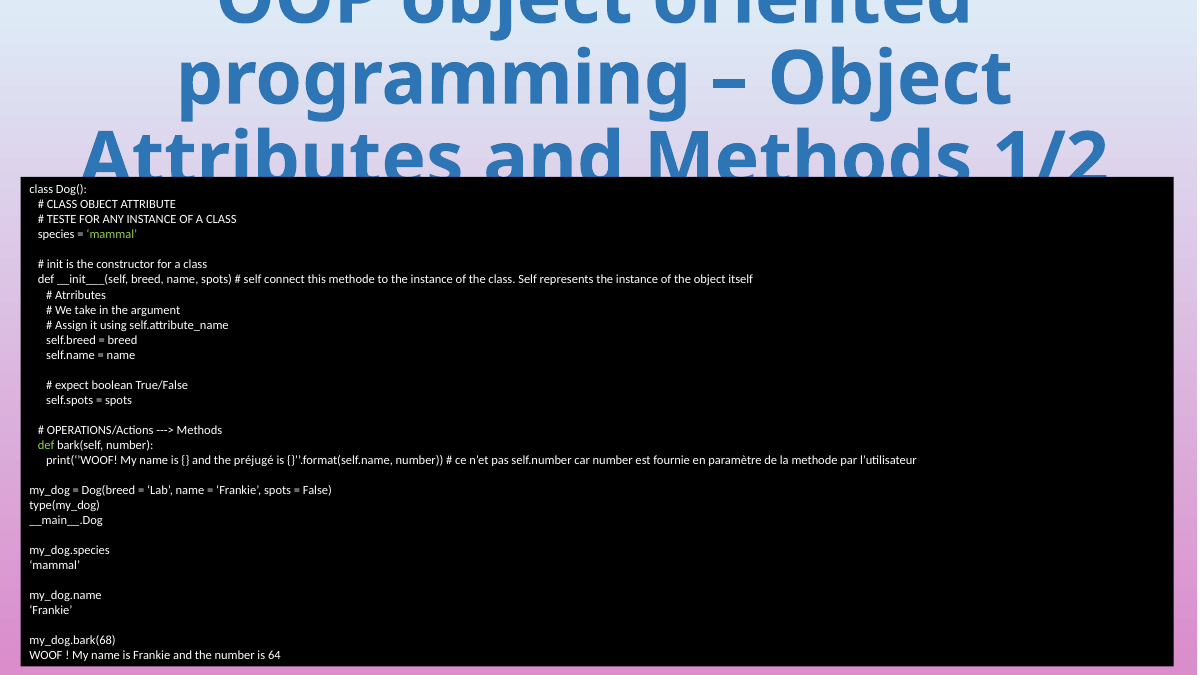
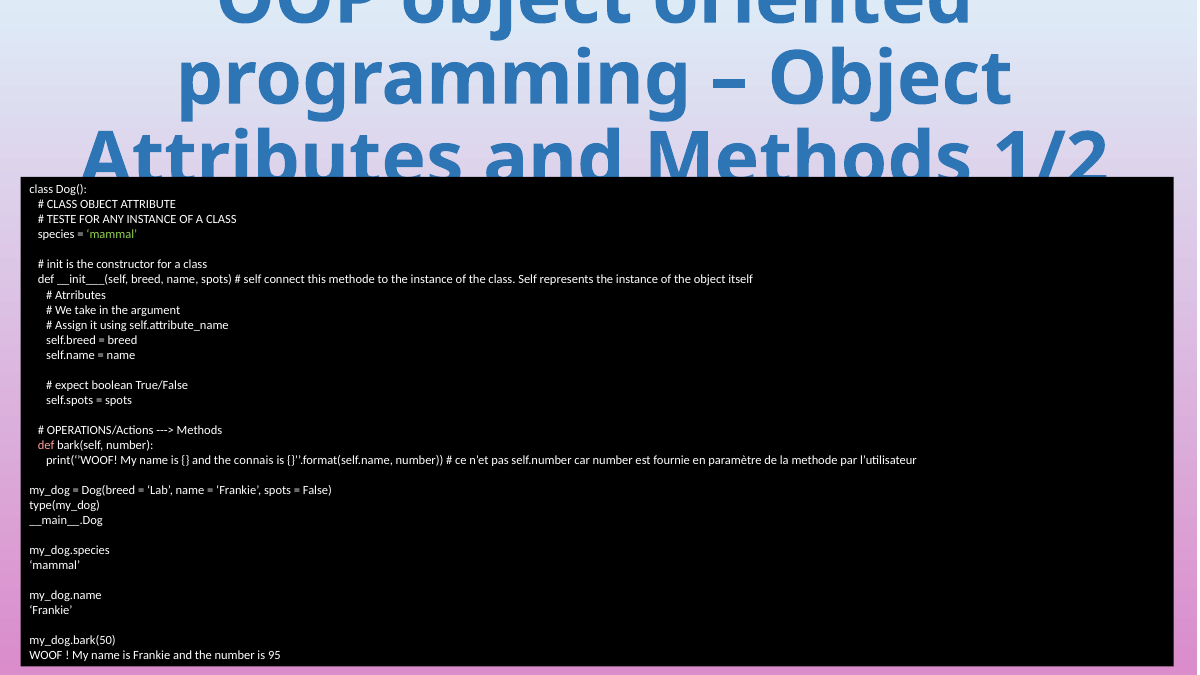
def colour: light green -> pink (46, 445)
préjugé: préjugé -> connais (254, 460)
my_dog.bark(68: my_dog.bark(68 -> my_dog.bark(50 (73, 640)
64: 64 -> 95 (274, 655)
